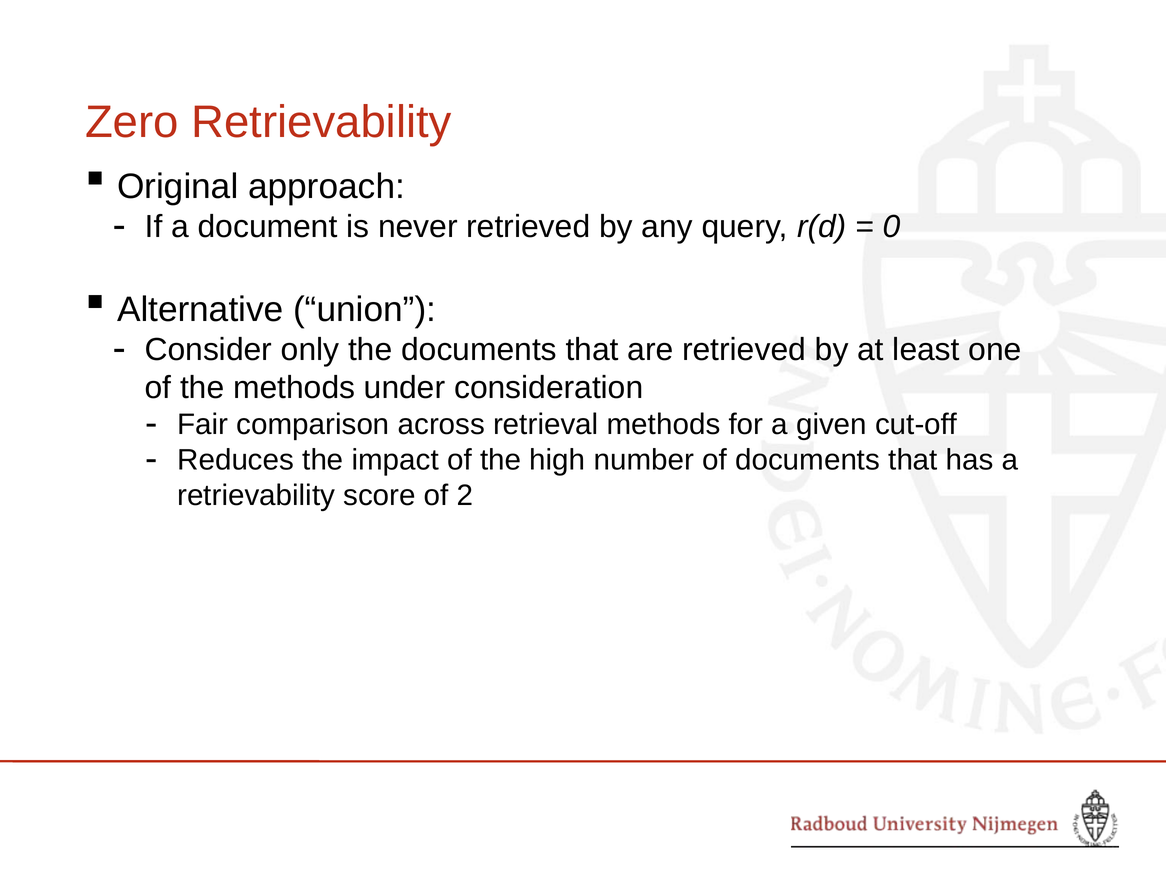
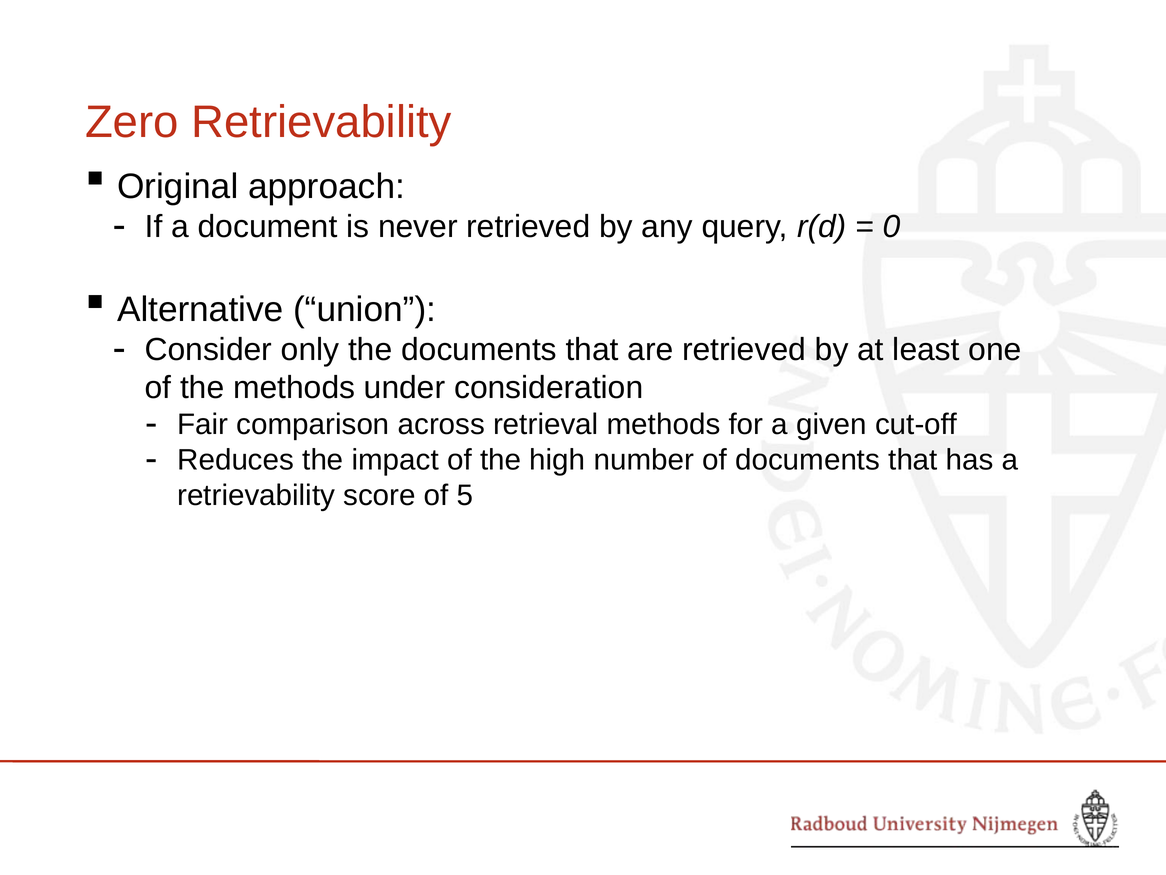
2: 2 -> 5 (465, 496)
